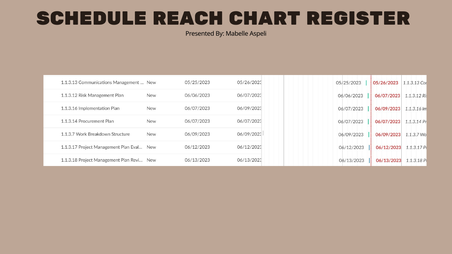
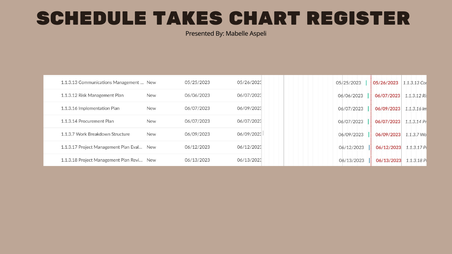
REACH: REACH -> TAKES (188, 19)
